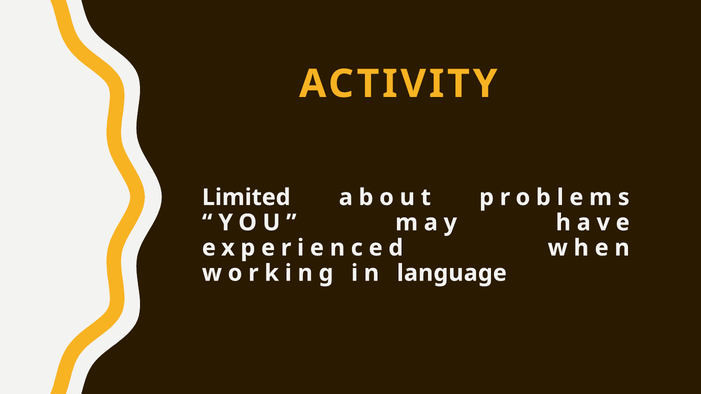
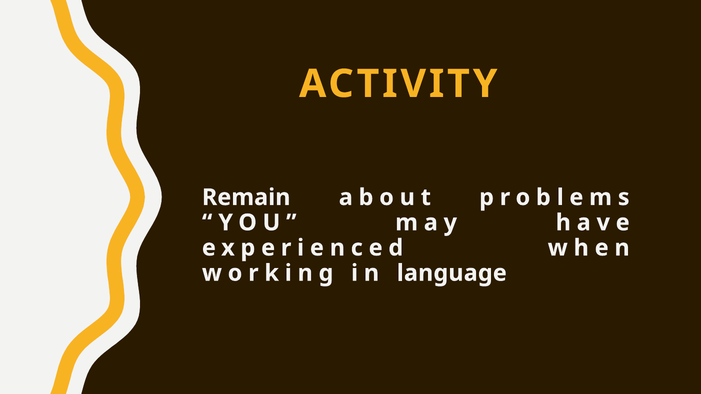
Limited: Limited -> Remain (246, 198)
